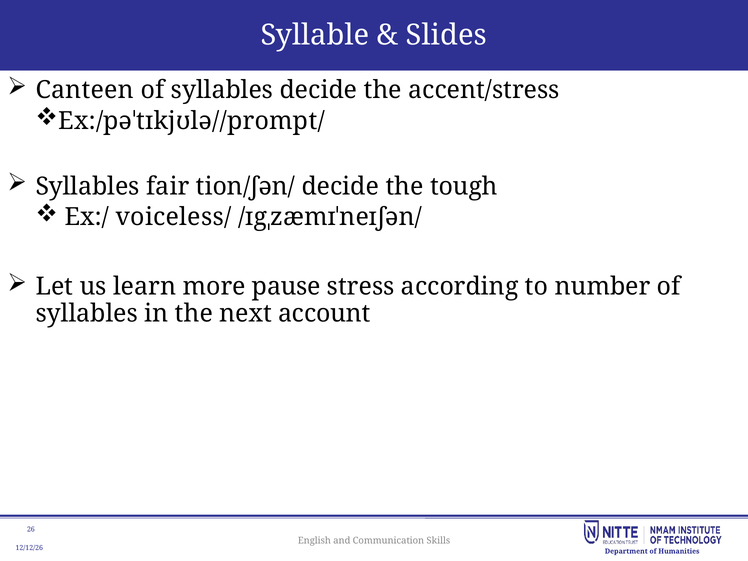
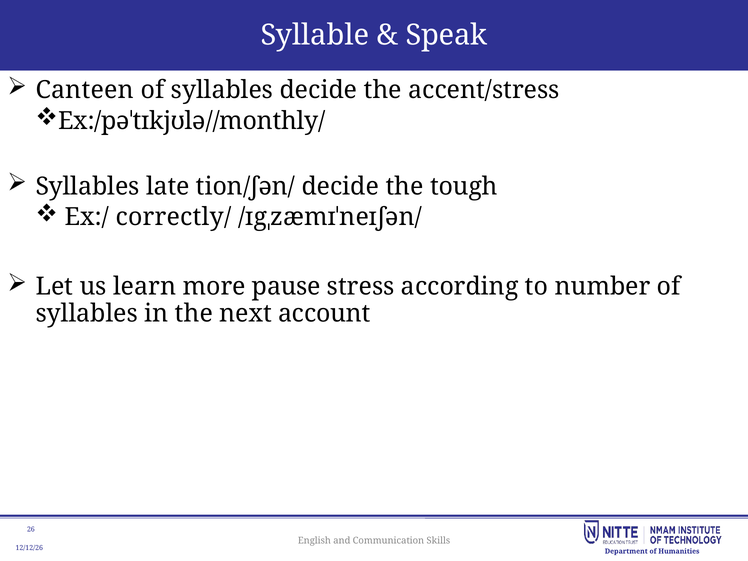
Slides: Slides -> Speak (447, 35)
Ex:/pəˈtɪkjʊlə//prompt/: Ex:/pəˈtɪkjʊlə//prompt/ -> Ex:/pəˈtɪkjʊlə//monthly/ (192, 121)
fair: fair -> late (168, 186)
voiceless/: voiceless/ -> correctly/ (174, 217)
